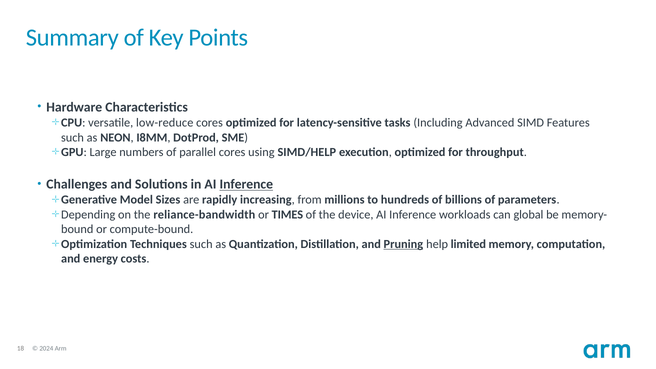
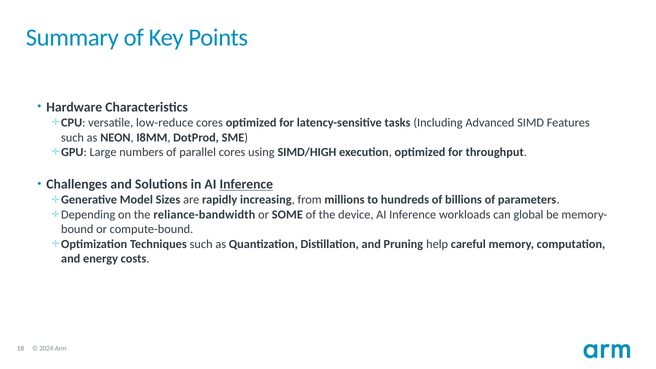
SIMD/HELP: SIMD/HELP -> SIMD/HIGH (307, 152)
TIMES: TIMES -> SOME (287, 215)
Pruning underline: present -> none (403, 244)
limited: limited -> careful (468, 244)
